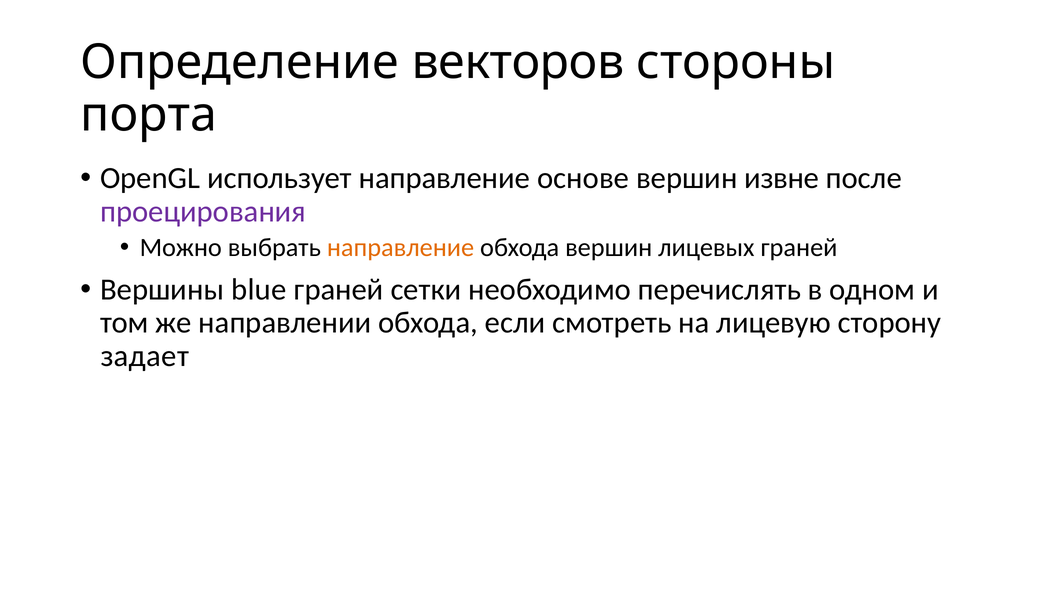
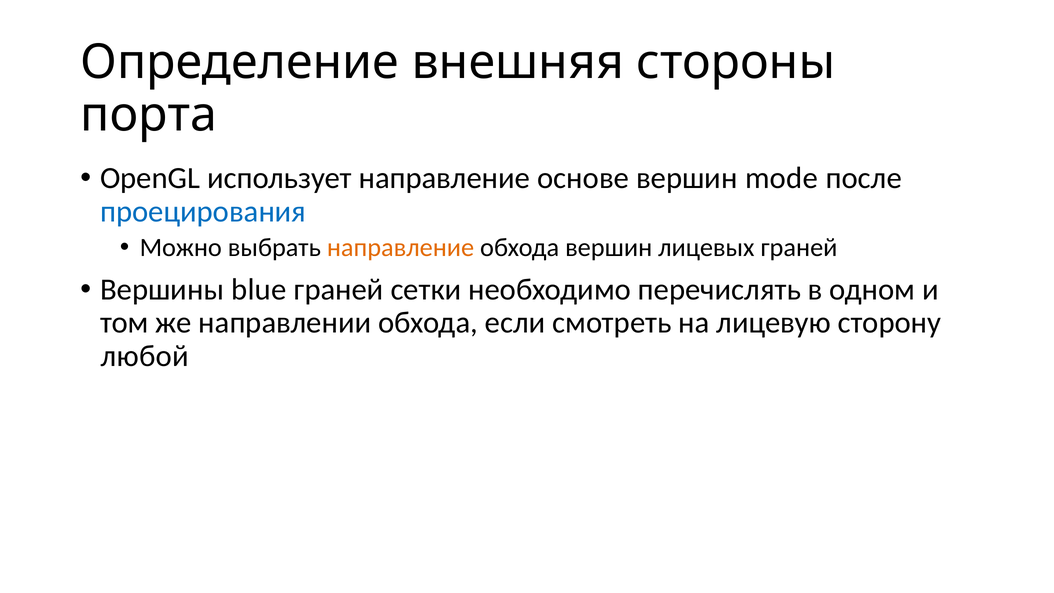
векторов: векторов -> внешняя (518, 62)
извне: извне -> mode (782, 178)
проецирования colour: purple -> blue (203, 211)
задает: задает -> любой (145, 356)
